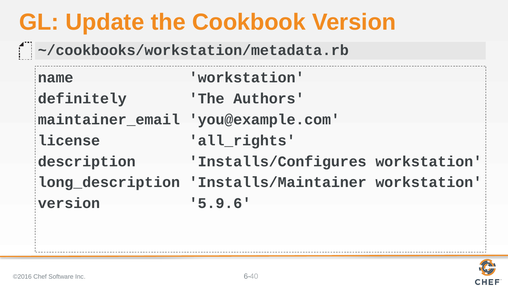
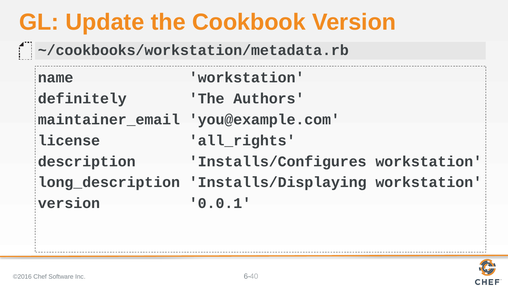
Installs/Maintainer: Installs/Maintainer -> Installs/Displaying (278, 182)
5.9.6: 5.9.6 -> 0.0.1 (220, 203)
